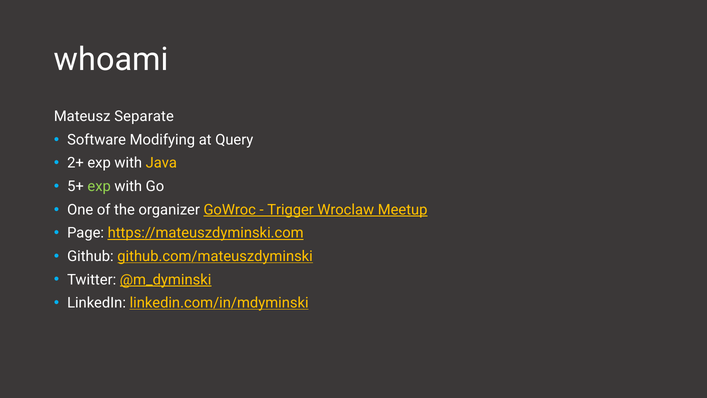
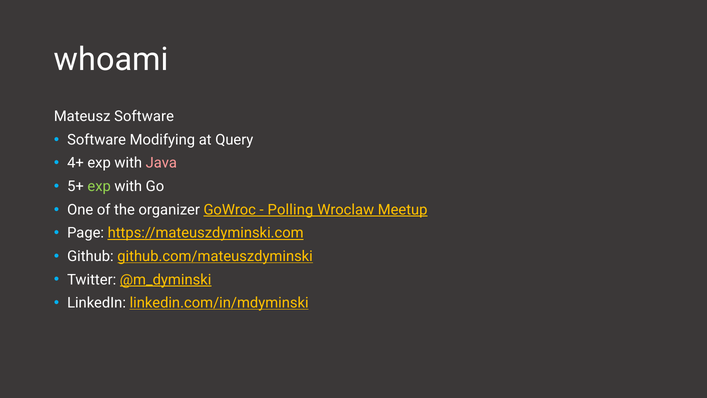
Mateusz Separate: Separate -> Software (144, 116)
2+: 2+ -> 4+ (75, 163)
Java colour: yellow -> pink (161, 163)
Trigger: Trigger -> Polling (290, 210)
